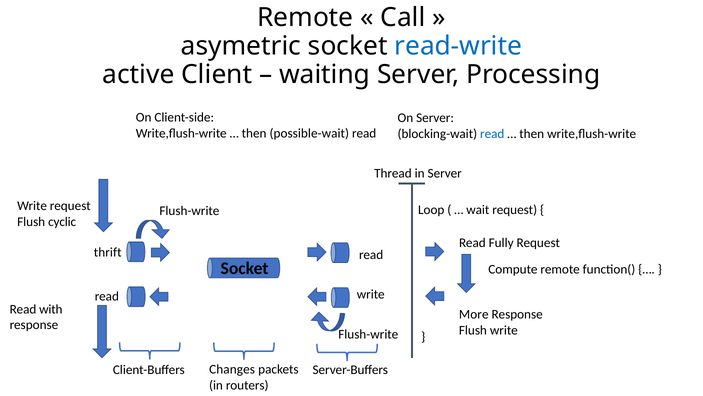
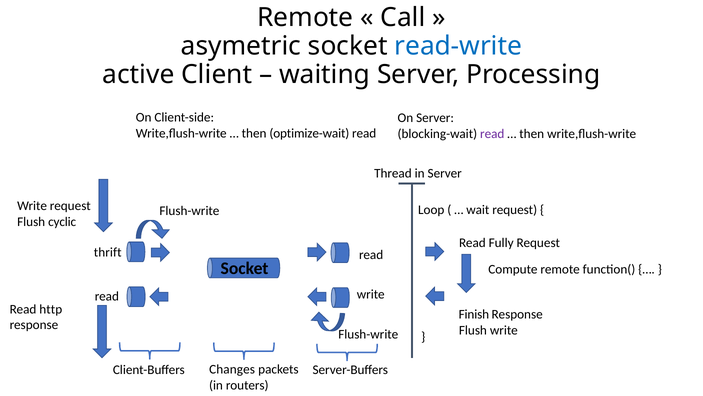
possible-wait: possible-wait -> optimize-wait (309, 133)
read colour: blue -> purple (492, 134)
with: with -> http (51, 309)
More: More -> Finish (474, 314)
